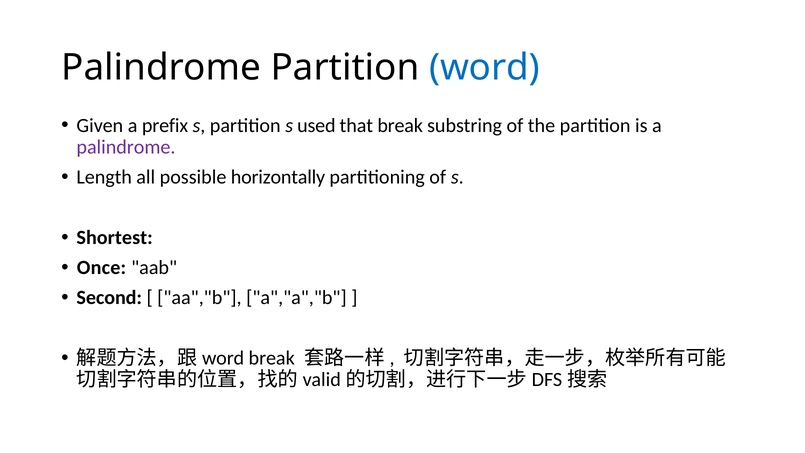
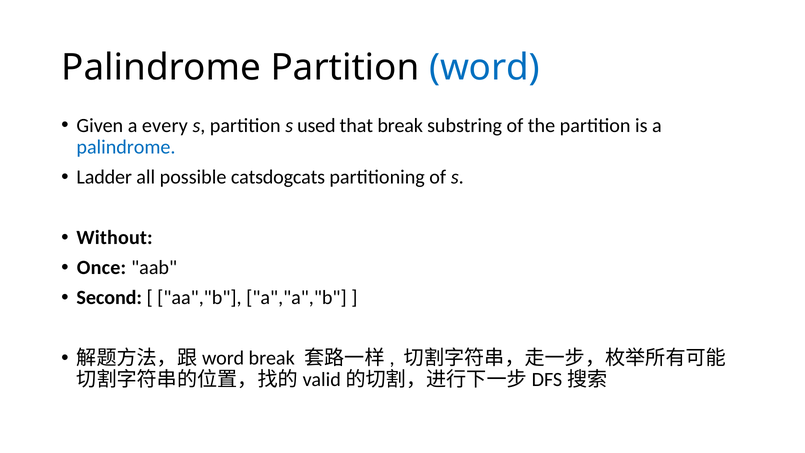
prefix: prefix -> every (165, 125)
palindrome colour: purple -> blue (126, 147)
Length: Length -> Ladder (104, 177)
horizontally: horizontally -> catsdogcats (278, 177)
Shortest: Shortest -> Without (115, 237)
